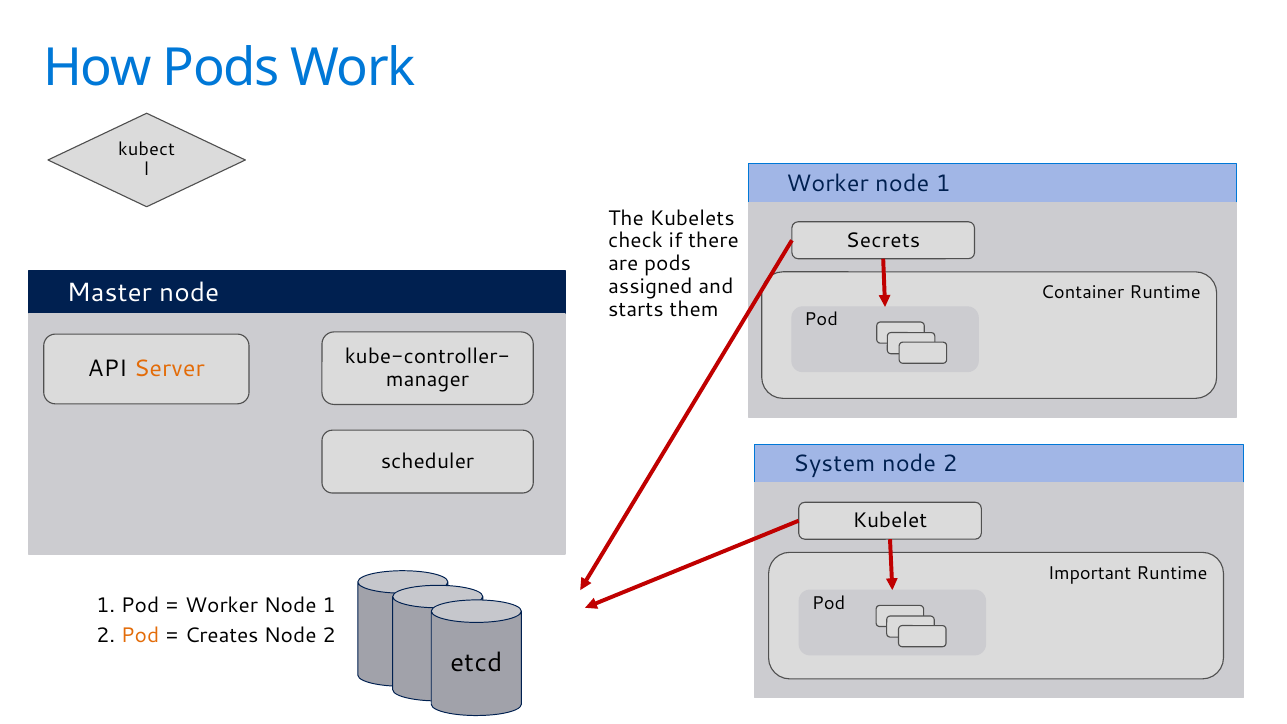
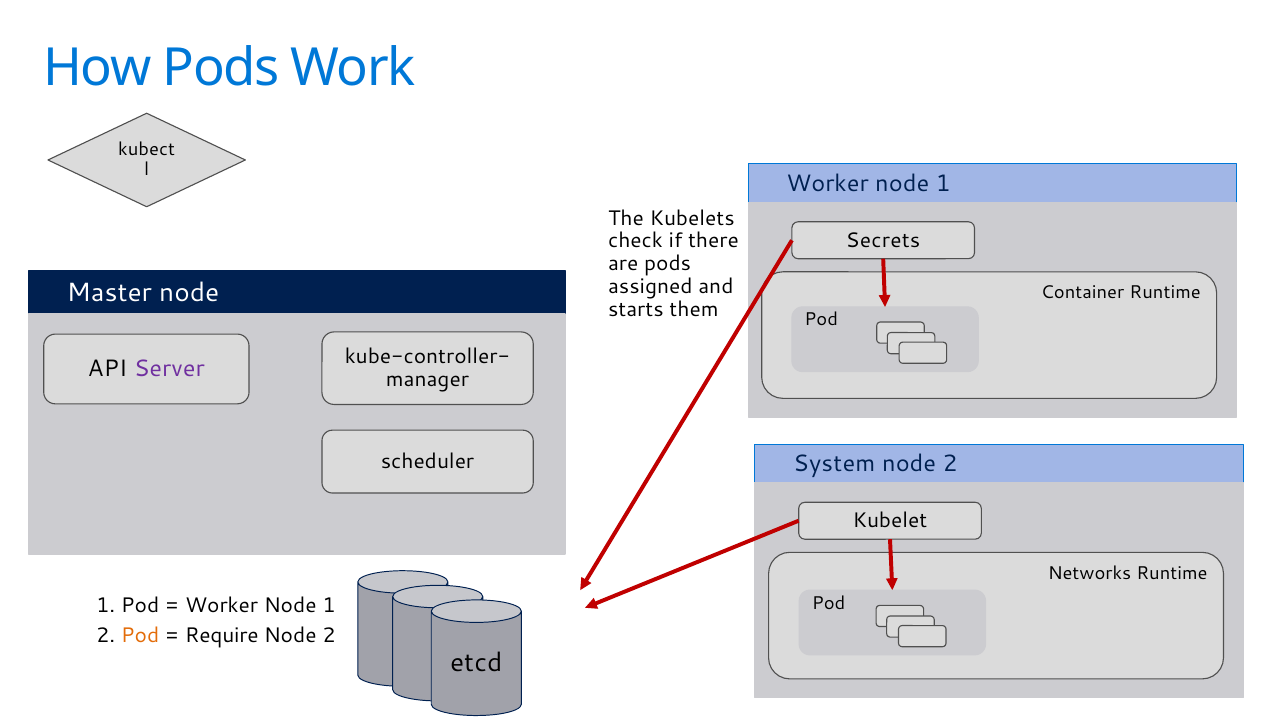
Server colour: orange -> purple (169, 369)
Important: Important -> Networks (1089, 573)
Creates: Creates -> Require (222, 636)
